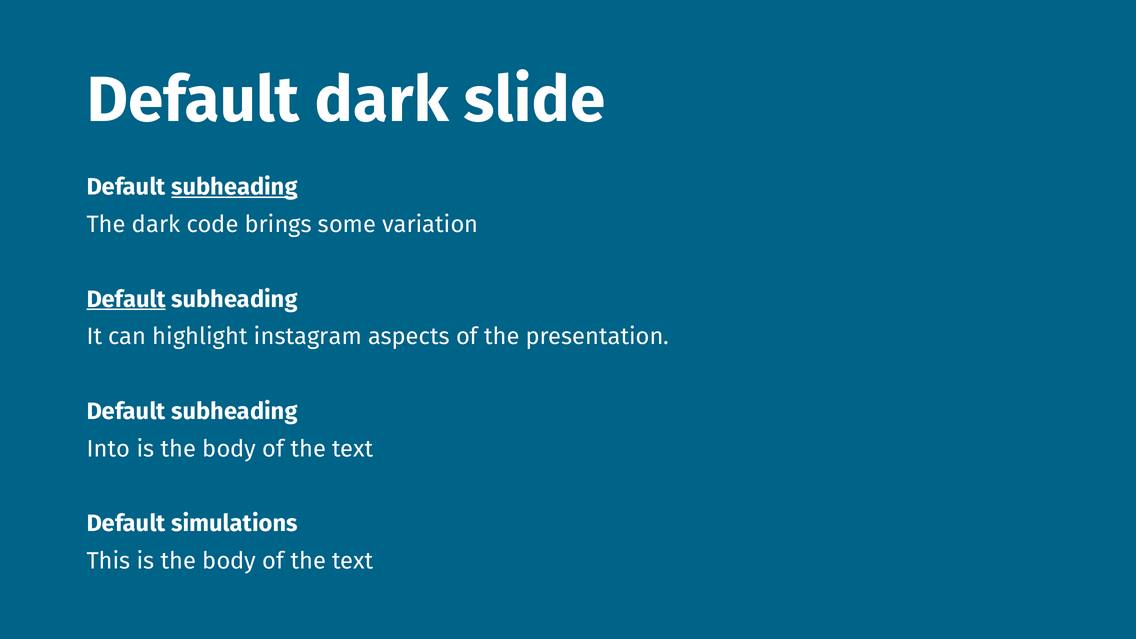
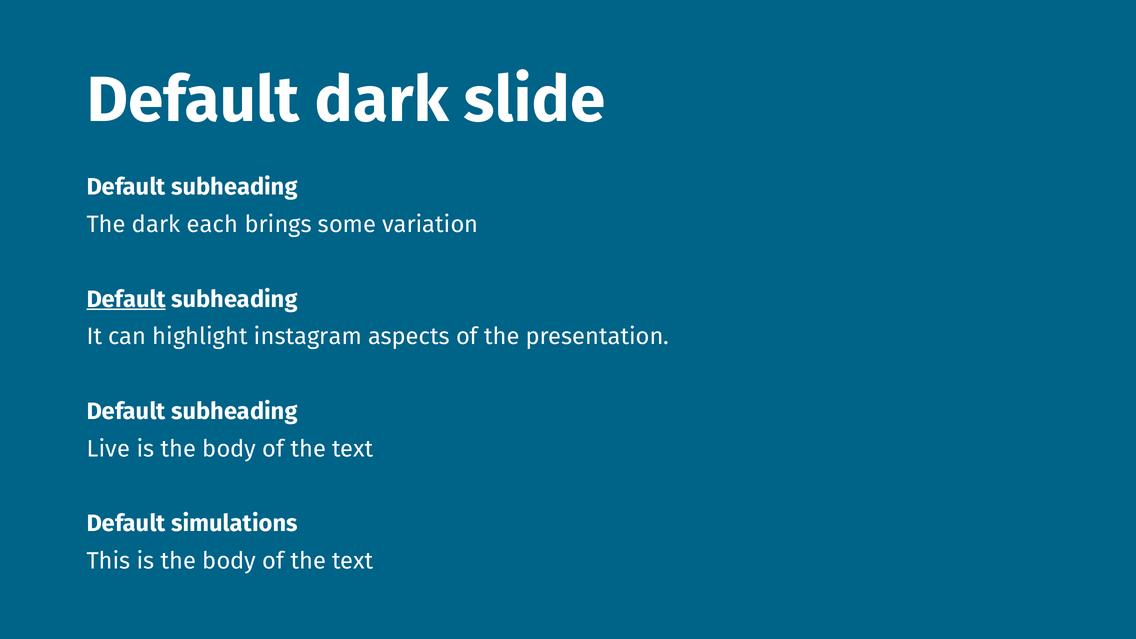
subheading underline: present -> none (234, 187)
code: code -> each (212, 224)
Into: Into -> Live (108, 449)
